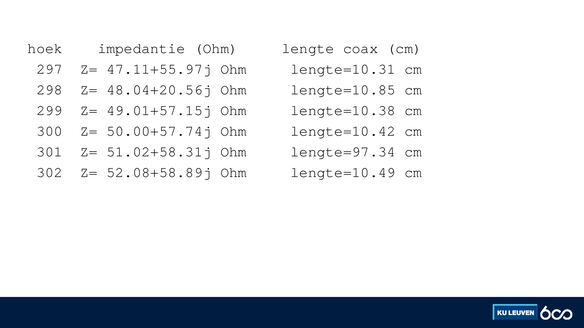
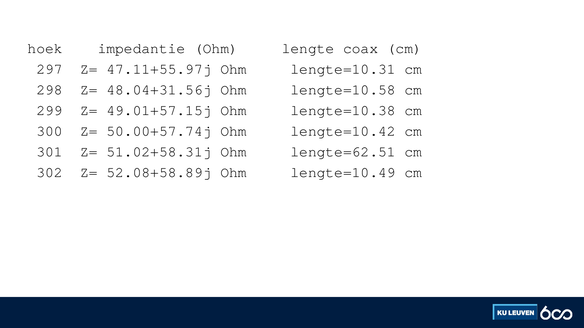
48.04+20.56j: 48.04+20.56j -> 48.04+31.56j (159, 90)
lengte=10.85: lengte=10.85 -> lengte=10.58 (343, 90)
lengte=97.34: lengte=97.34 -> lengte=62.51 (343, 152)
